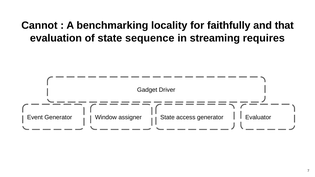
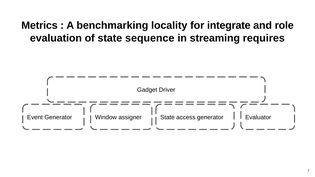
Cannot: Cannot -> Metrics (39, 26)
faithfully: faithfully -> integrate (229, 26)
that: that -> role (284, 26)
